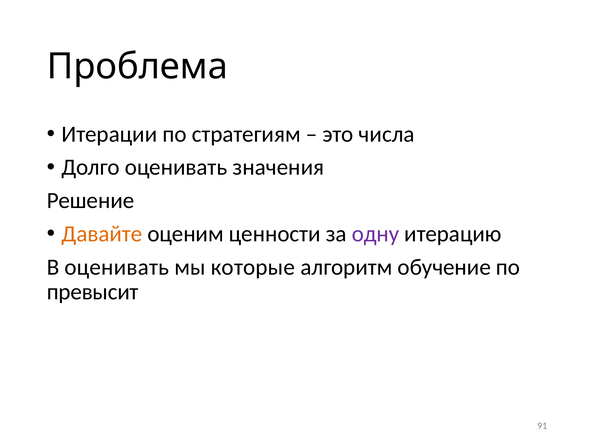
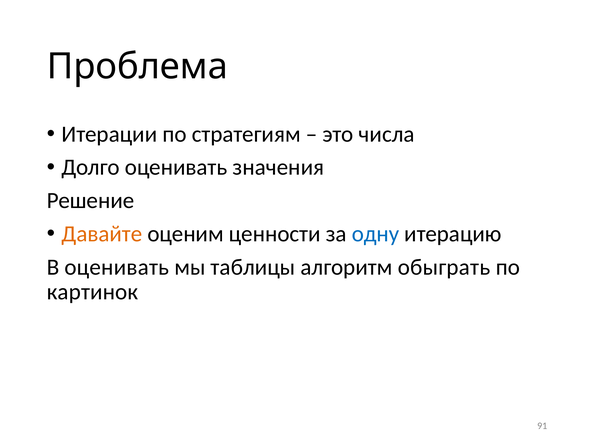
одну colour: purple -> blue (376, 234)
которые: которые -> таблицы (253, 267)
обучение: обучение -> обыграть (444, 267)
превысит: превысит -> картинок (93, 292)
